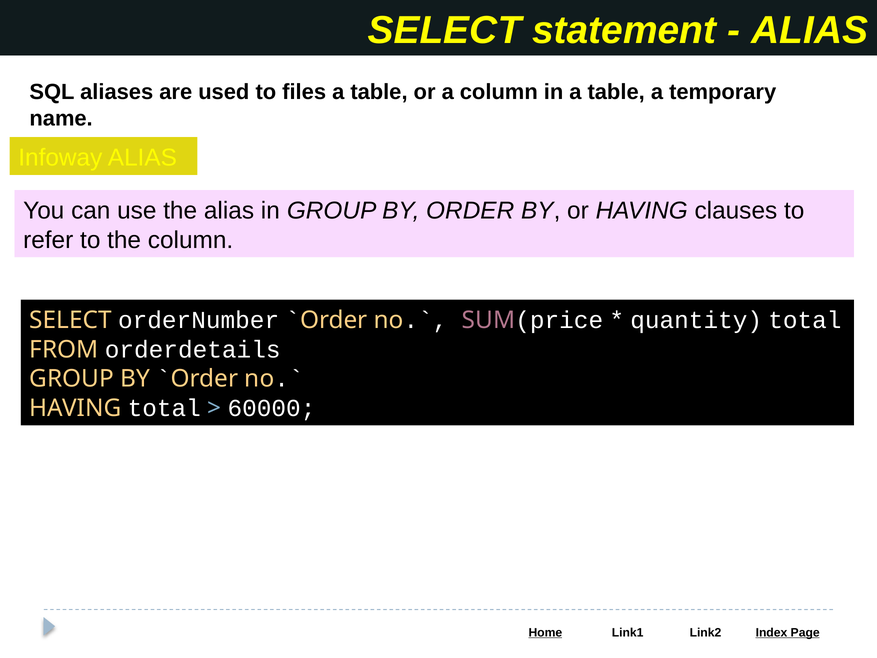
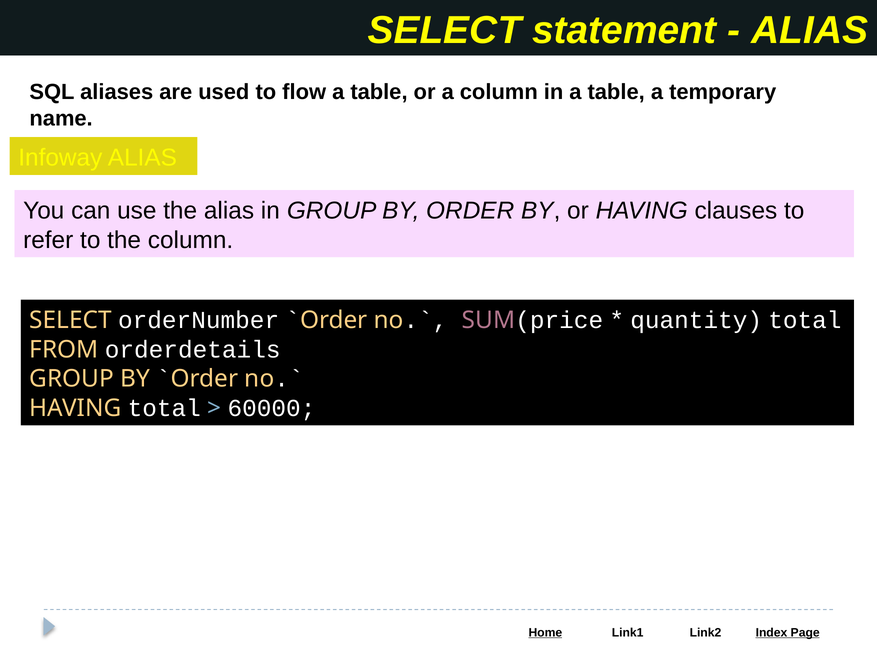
files: files -> flow (304, 92)
